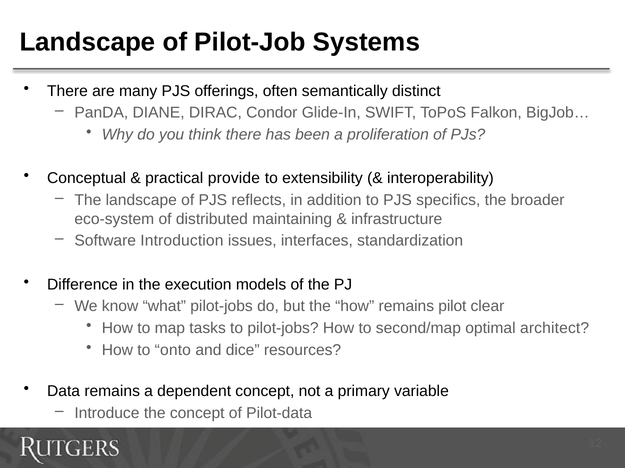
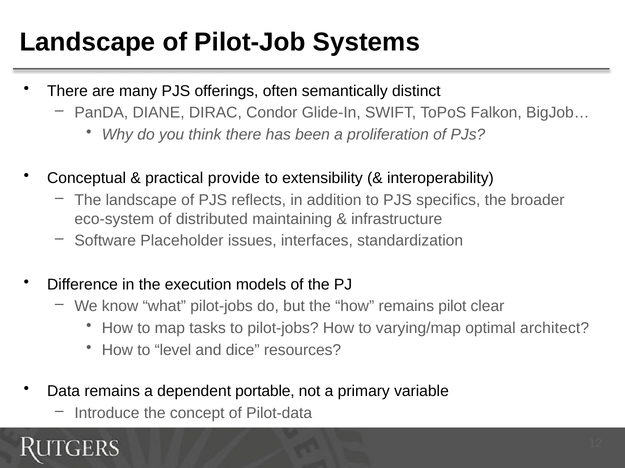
Introduction: Introduction -> Placeholder (182, 241)
second/map: second/map -> varying/map (418, 329)
onto: onto -> level (173, 351)
dependent concept: concept -> portable (265, 392)
